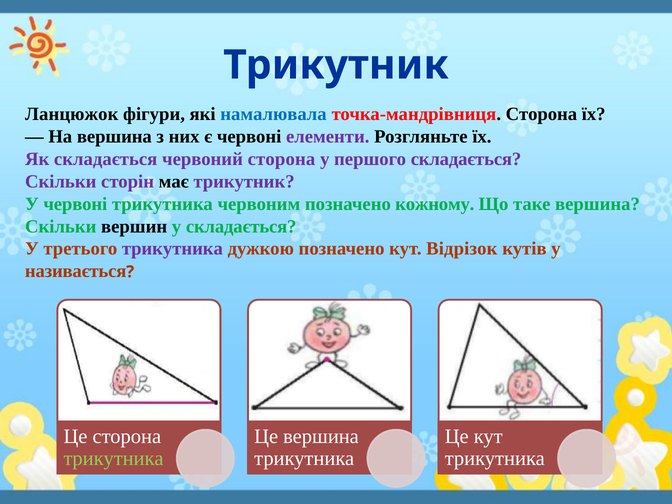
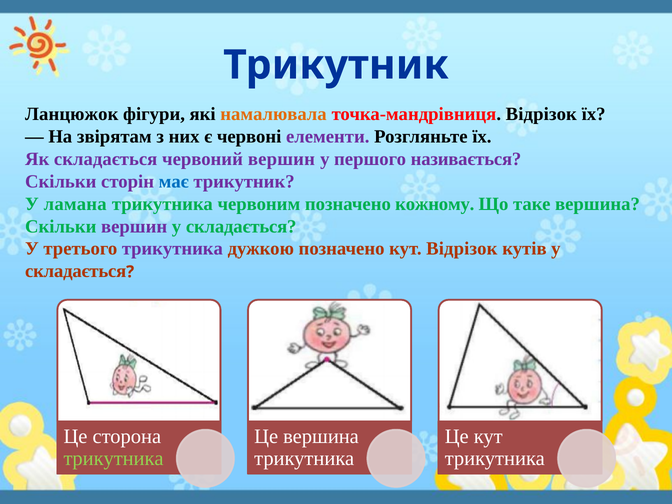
намалювала colour: blue -> orange (274, 114)
точка-мандрівниця Сторона: Сторона -> Відрізок (541, 114)
На вершина: вершина -> звірятам (114, 137)
червоний сторона: сторона -> вершин (281, 159)
першого складається: складається -> називається (466, 159)
має colour: black -> blue (174, 182)
У червоні: червоні -> ламана (75, 204)
вершин colour: black -> purple (134, 226)
називається: називається -> складається (76, 271)
